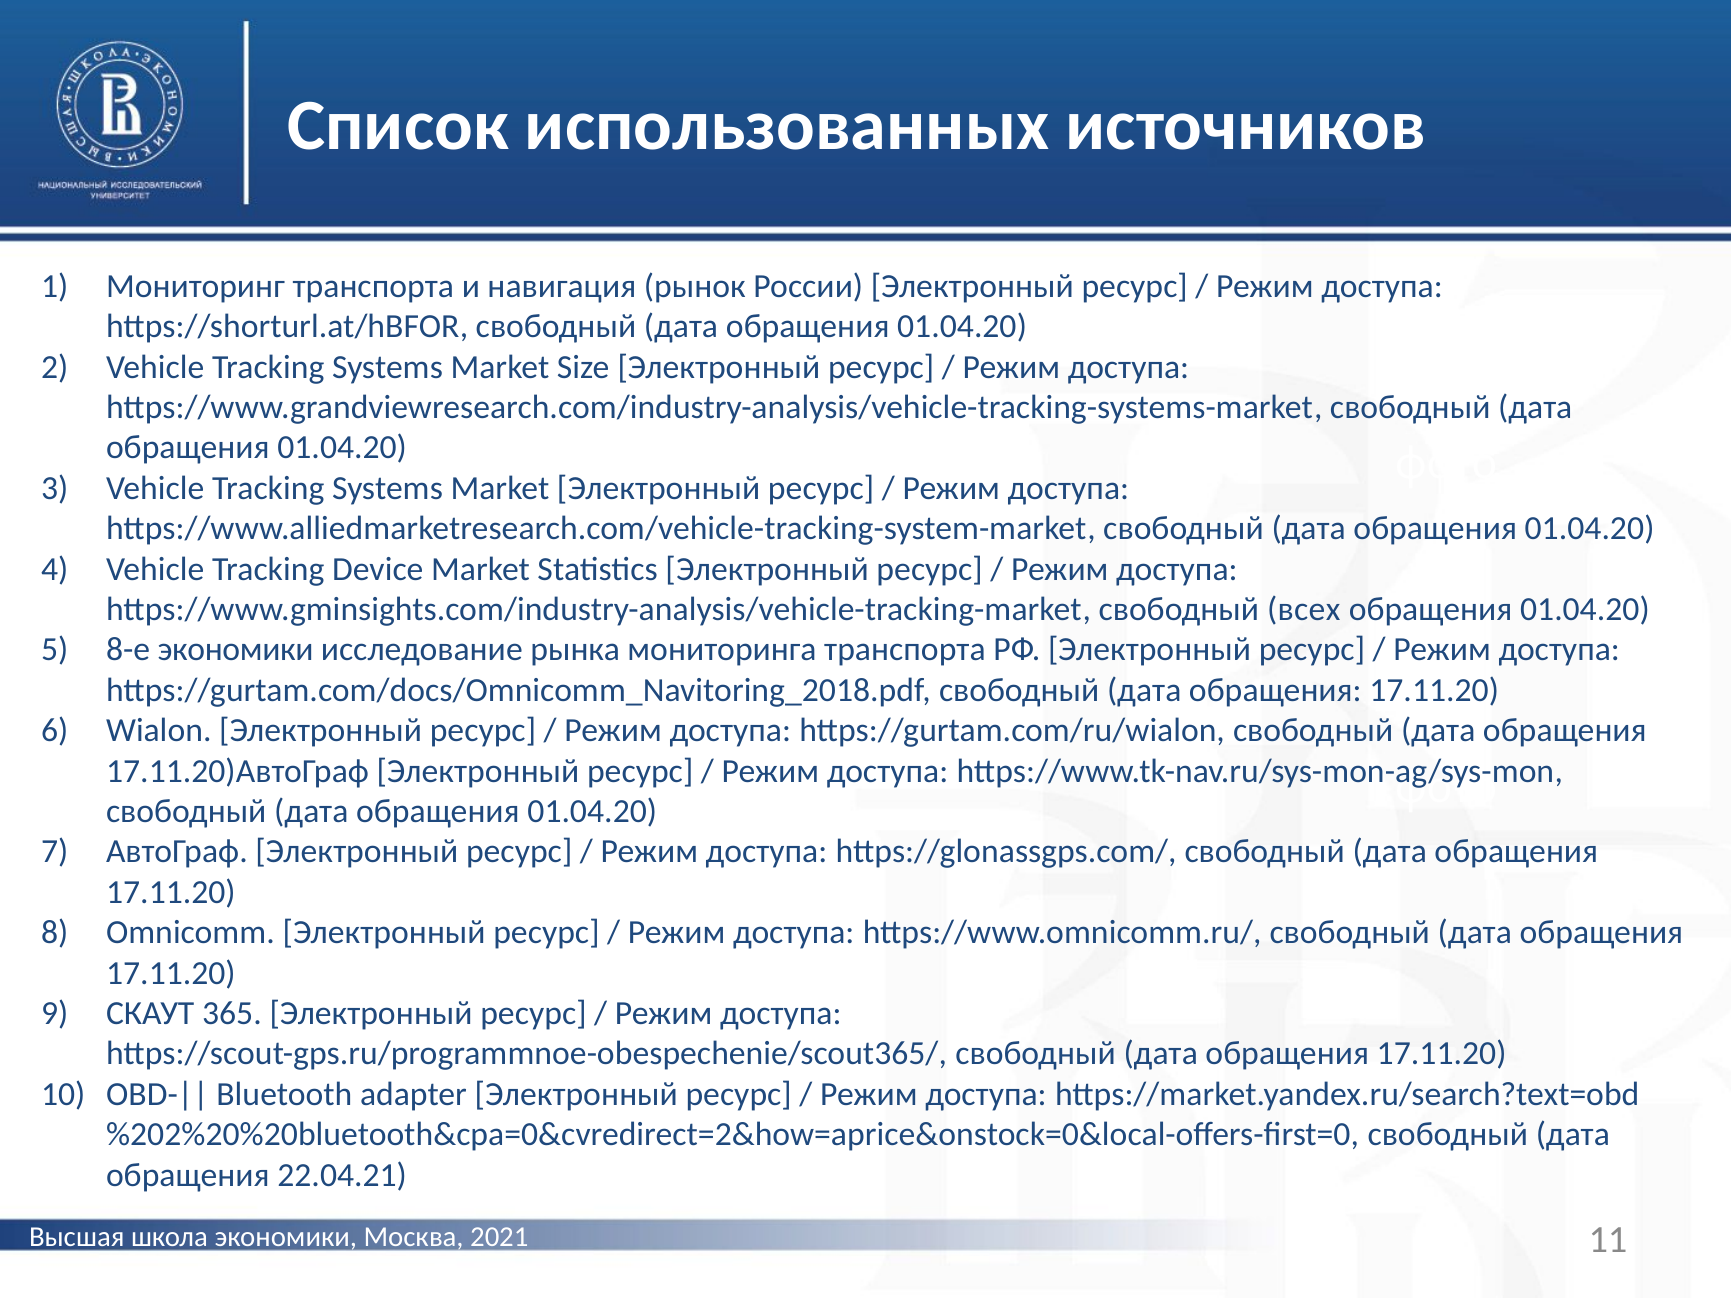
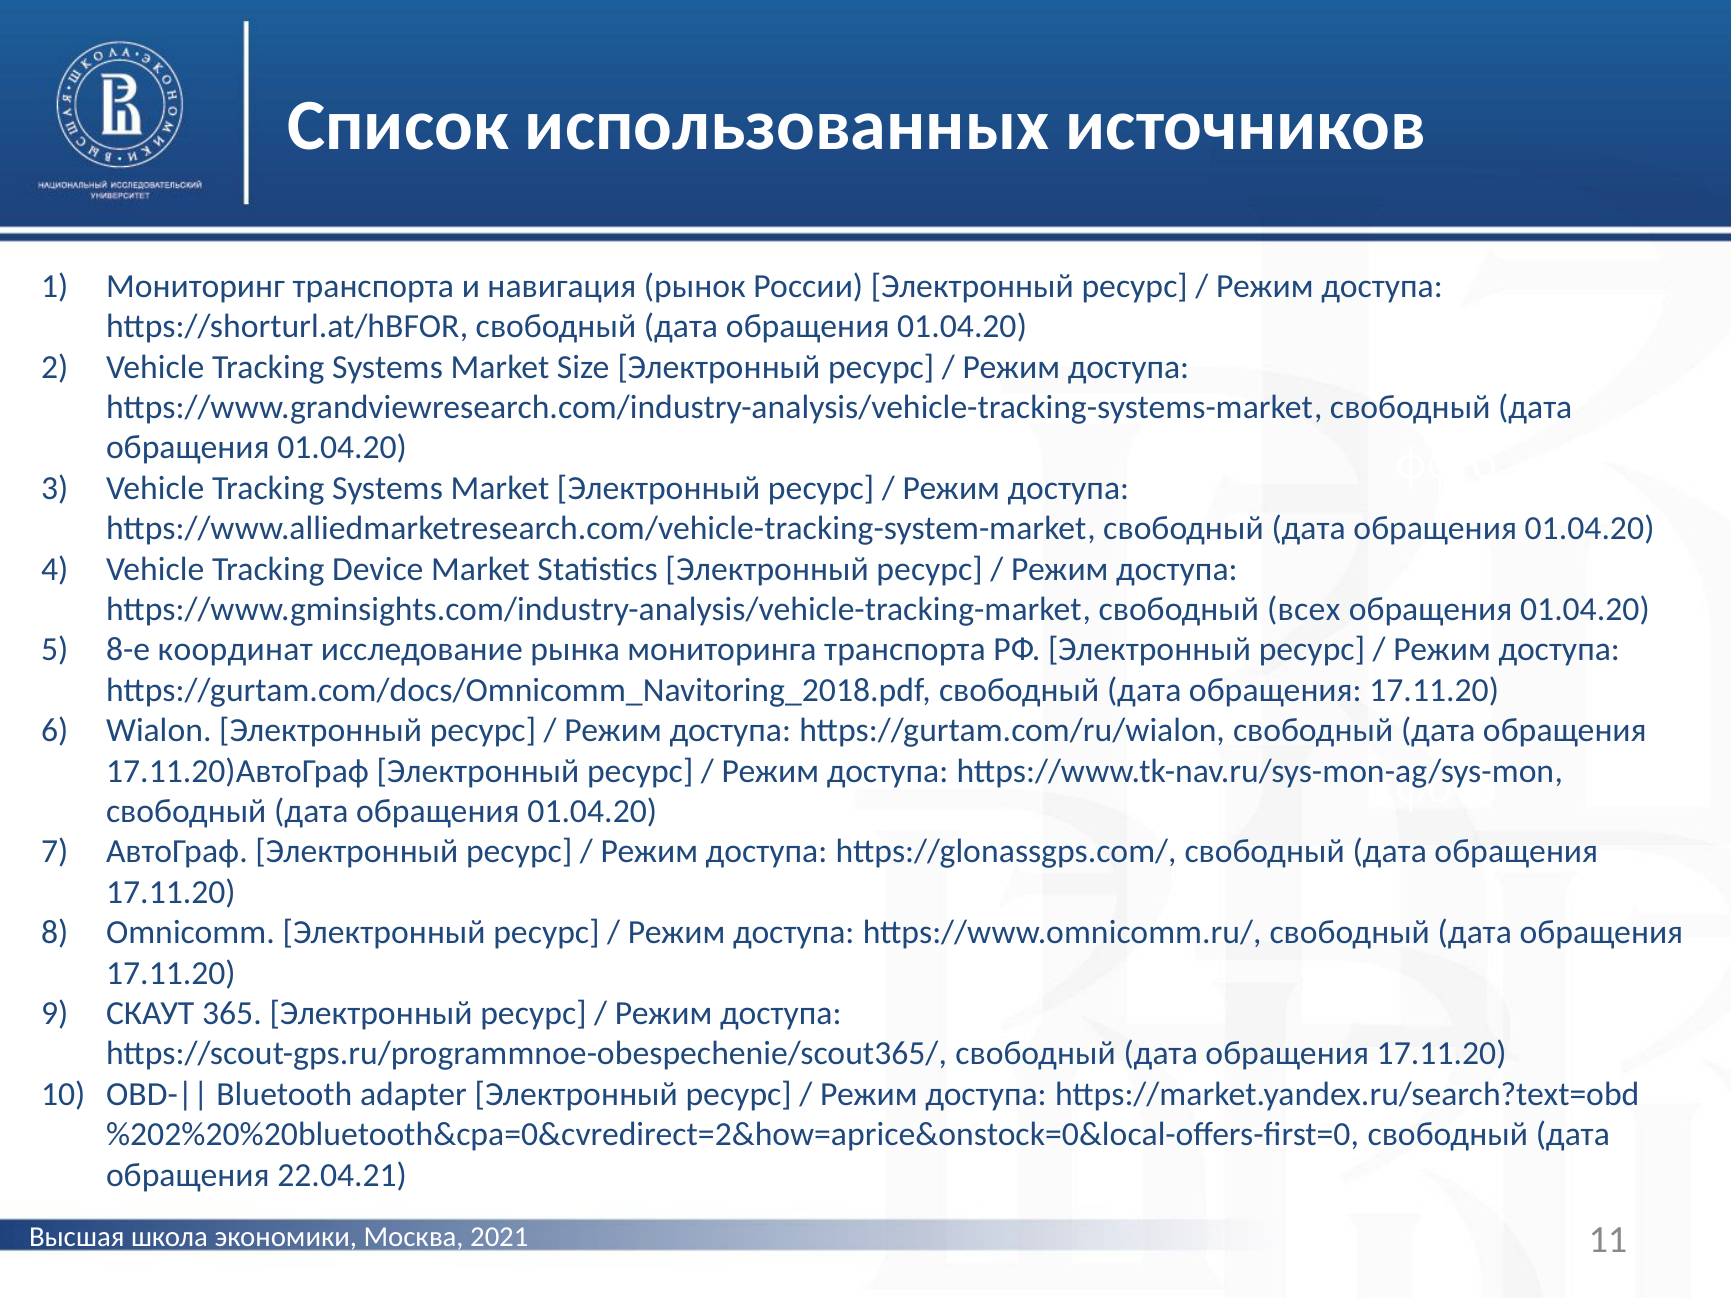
8-е экономики: экономики -> координат (235, 650)
